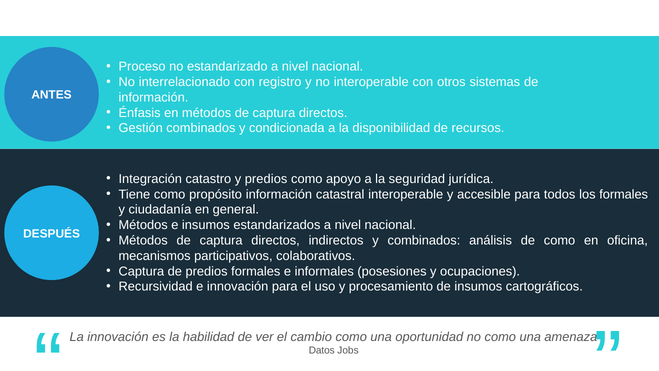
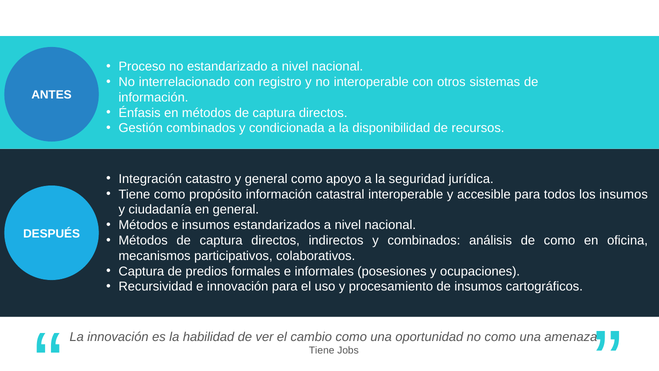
y predios: predios -> general (266, 179)
los formales: formales -> insumos (624, 194)
Datos: Datos -> Tiene (322, 350)
